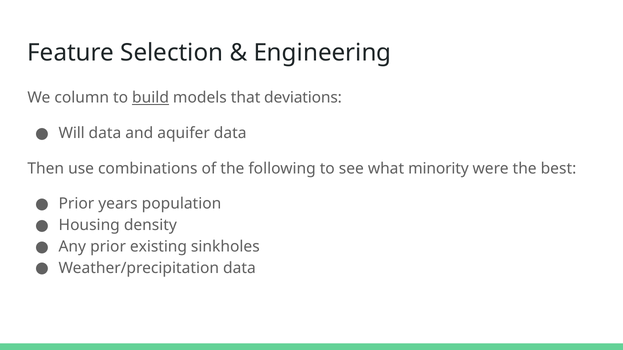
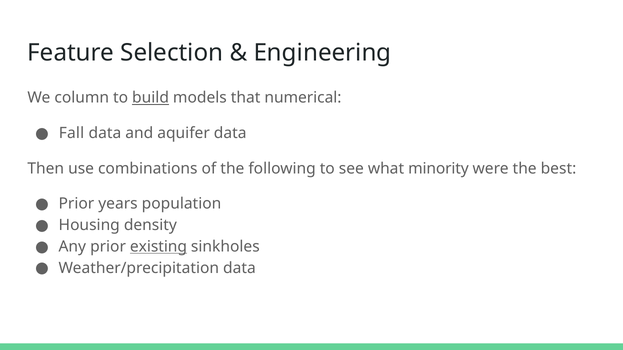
deviations: deviations -> numerical (303, 98)
Will: Will -> Fall (71, 133)
existing underline: none -> present (158, 247)
